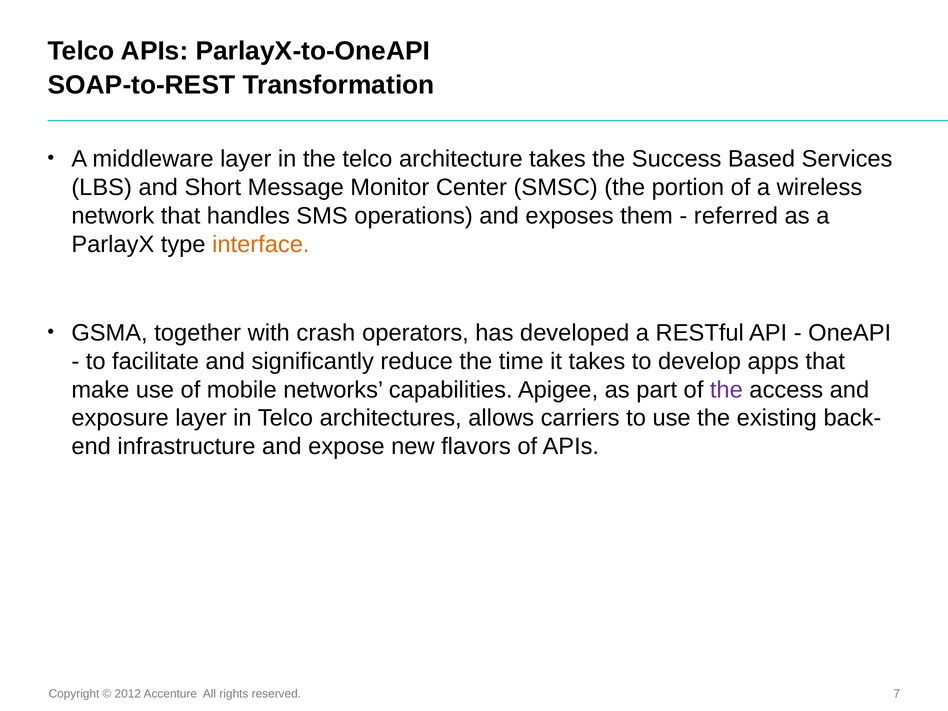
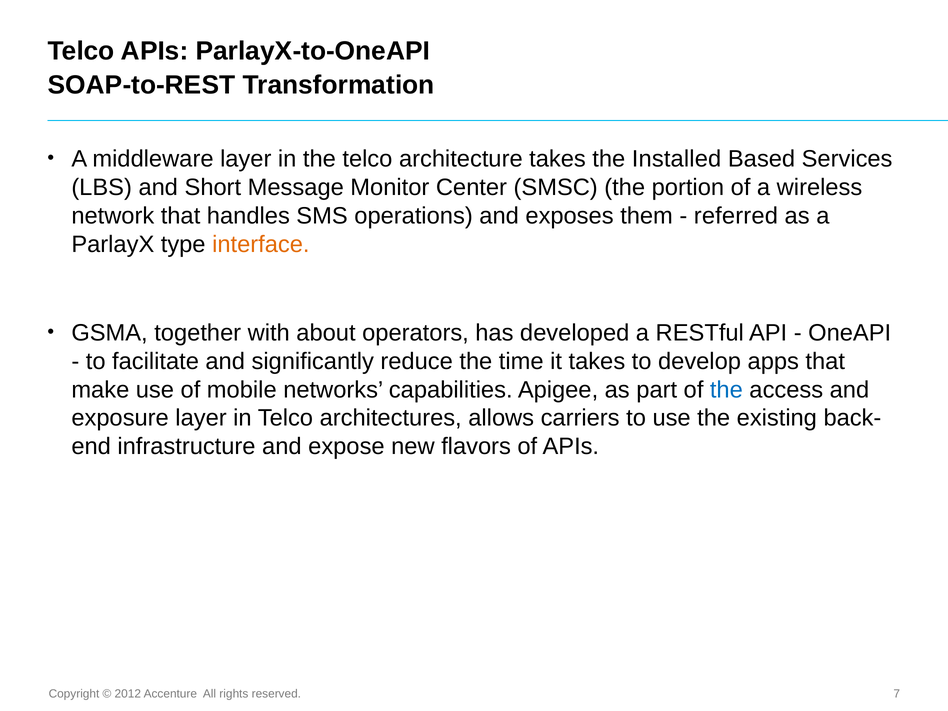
Success: Success -> Installed (677, 159)
crash: crash -> about (326, 333)
the colour: purple -> blue (726, 390)
